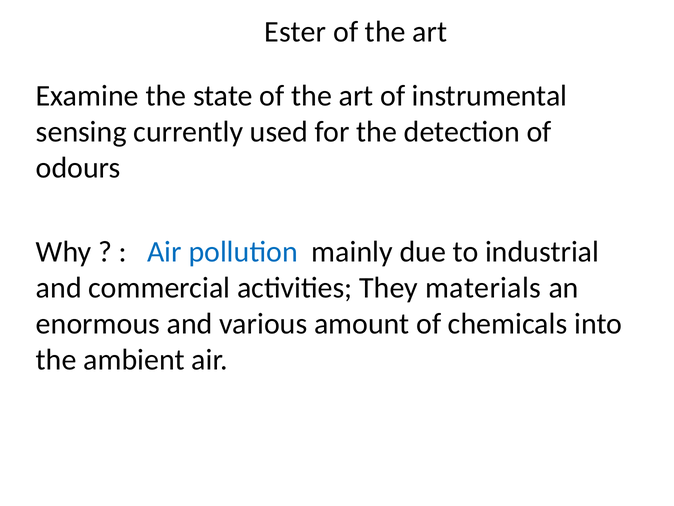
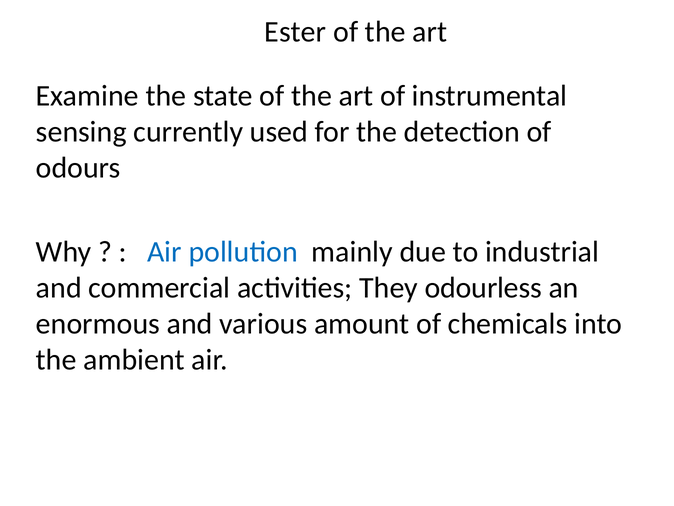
materials: materials -> odourless (483, 287)
